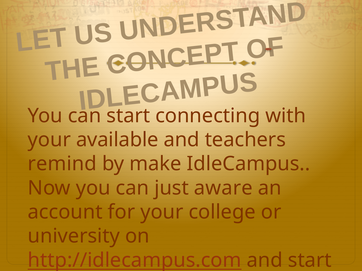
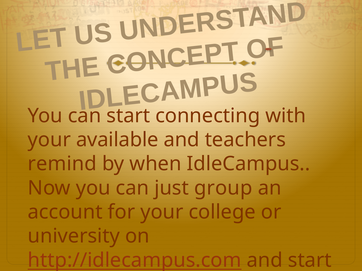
make: make -> when (155, 164)
aware: aware -> group (223, 188)
